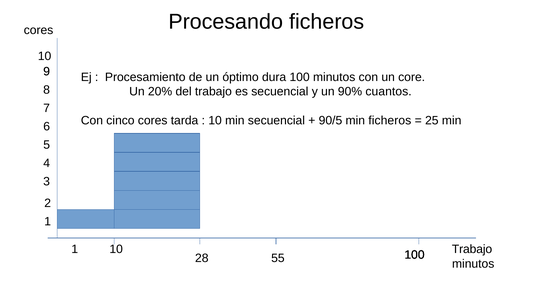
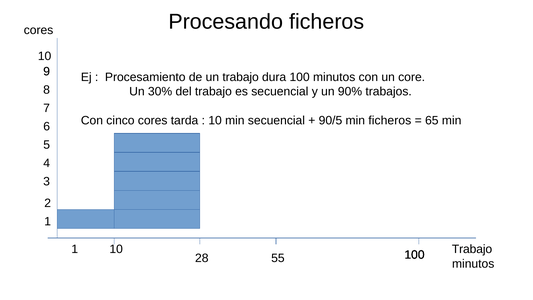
un óptimo: óptimo -> trabajo (241, 77)
20%: 20% -> 30% (160, 92)
cuantos: cuantos -> trabajos (389, 92)
25: 25 -> 65 (432, 121)
